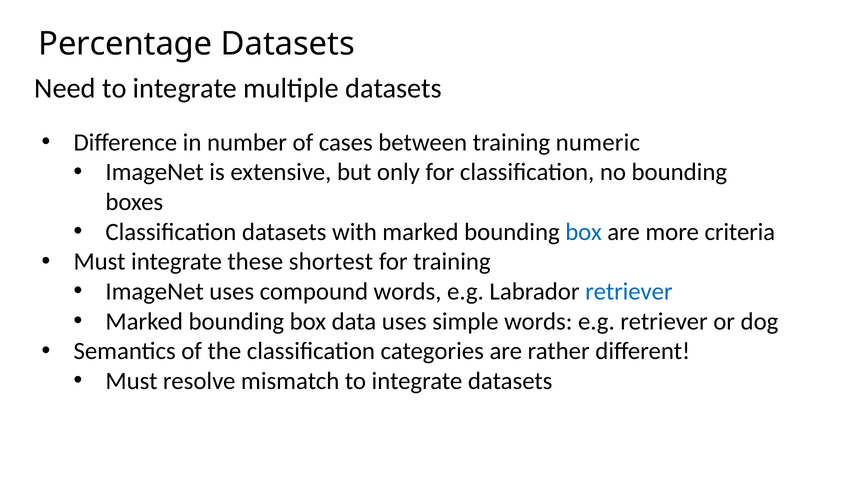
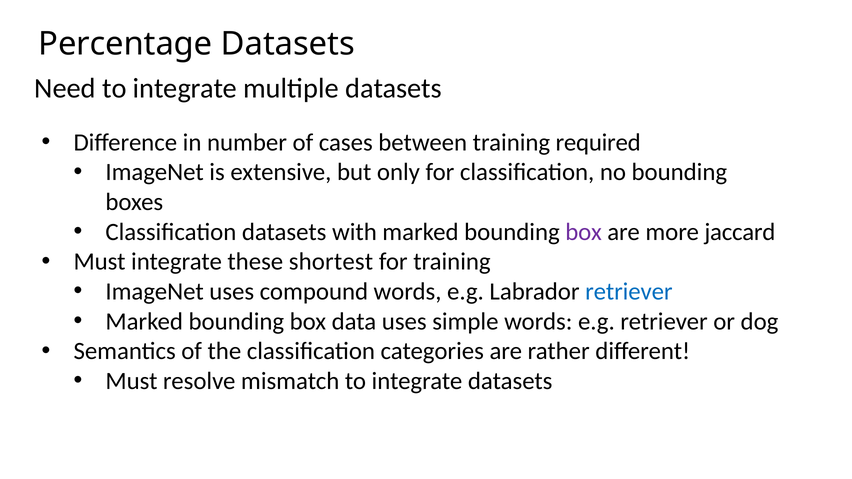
numeric: numeric -> required (598, 143)
box colour: blue -> purple (584, 232)
criteria: criteria -> jaccard (740, 232)
